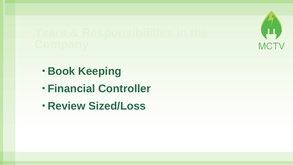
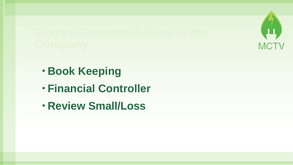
Sized/Loss: Sized/Loss -> Small/Loss (117, 106)
